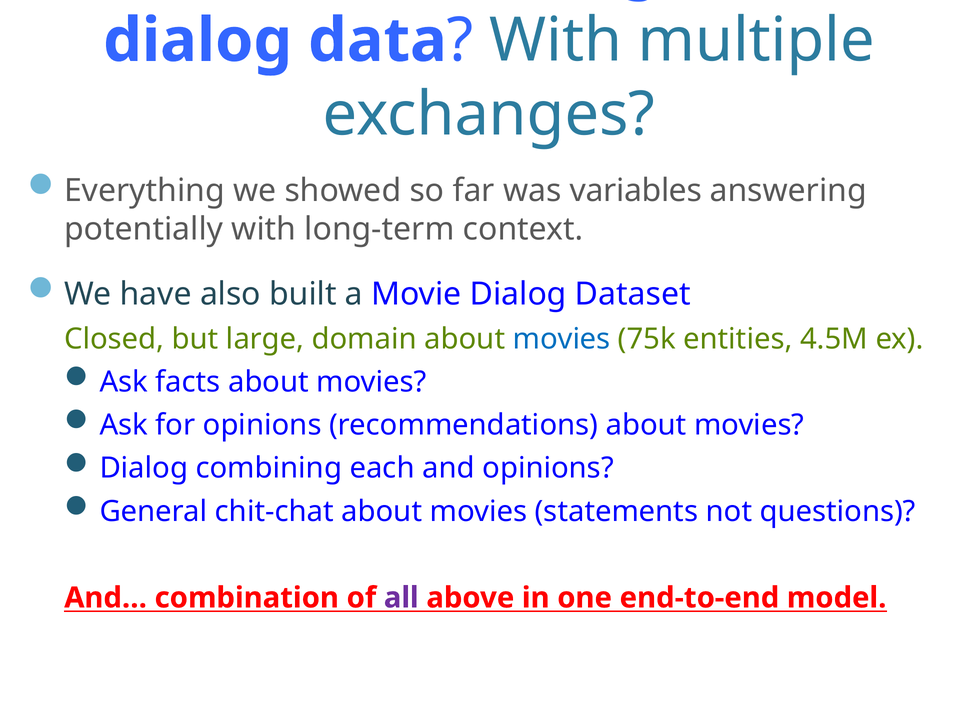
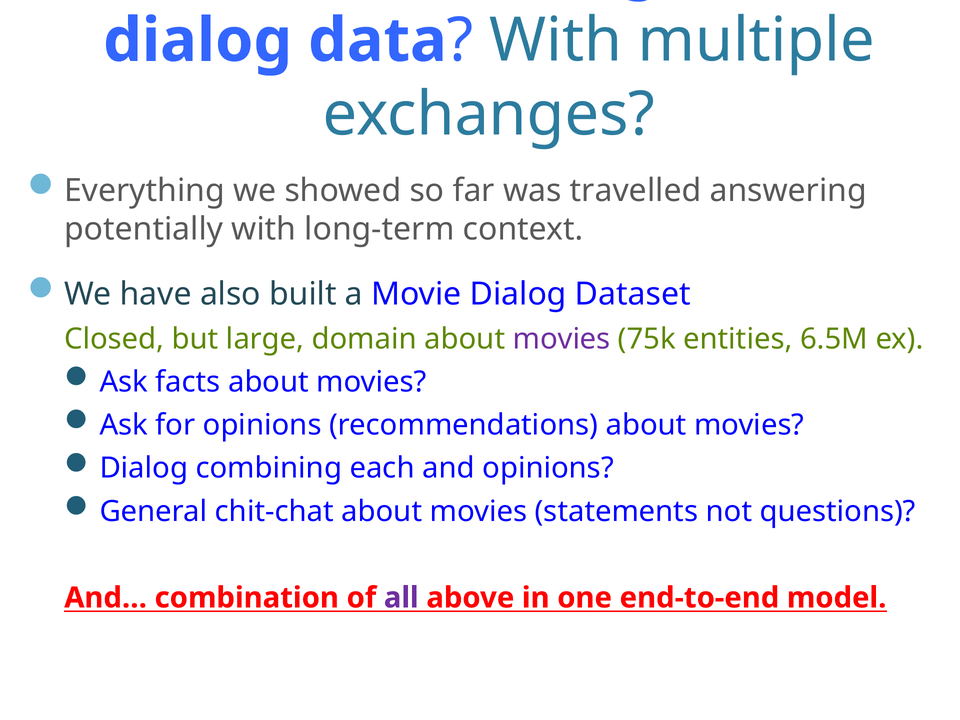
variables: variables -> travelled (636, 191)
movies colour: blue -> purple (562, 339)
4.5M: 4.5M -> 6.5M (834, 339)
